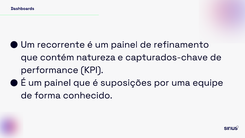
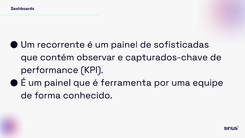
refinamento: refinamento -> sofisticadas (181, 45)
natureza: natureza -> observar (96, 57)
suposições: suposições -> ferramenta (126, 83)
